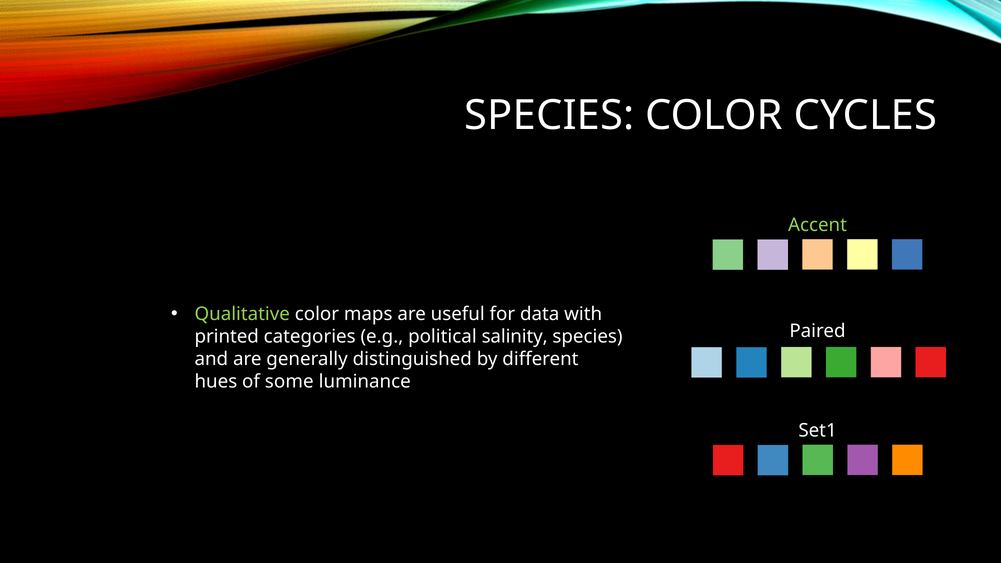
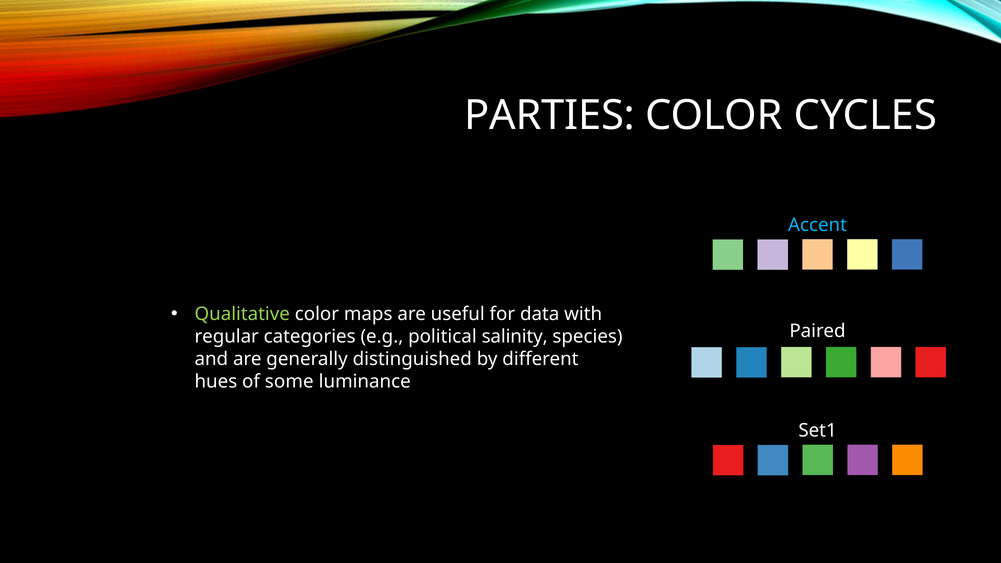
SPECIES: SPECIES -> PARTIES (550, 116)
Accent colour: light green -> light blue (818, 225)
printed: printed -> regular (227, 336)
